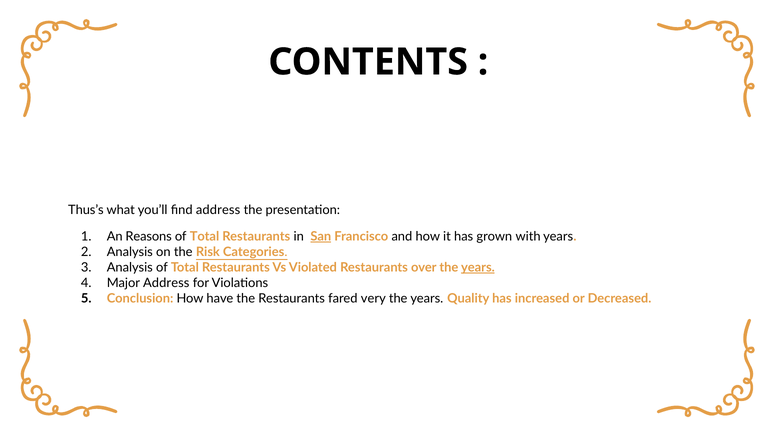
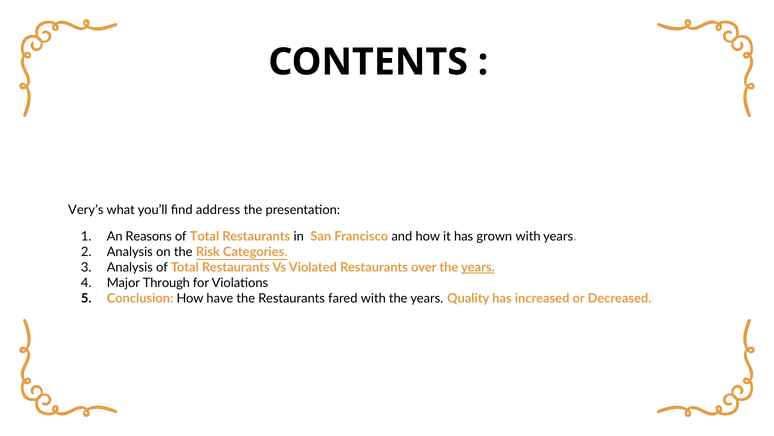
Thus’s: Thus’s -> Very’s (86, 210)
San underline: present -> none (321, 236)
Major Address: Address -> Through (166, 283)
fared very: very -> with (373, 298)
